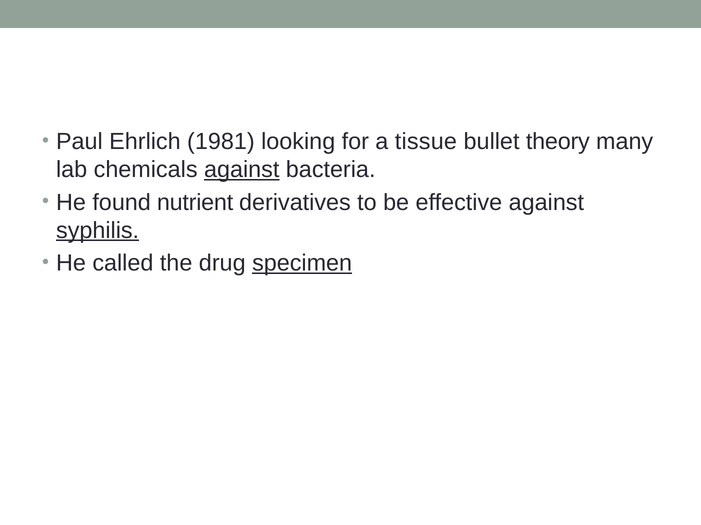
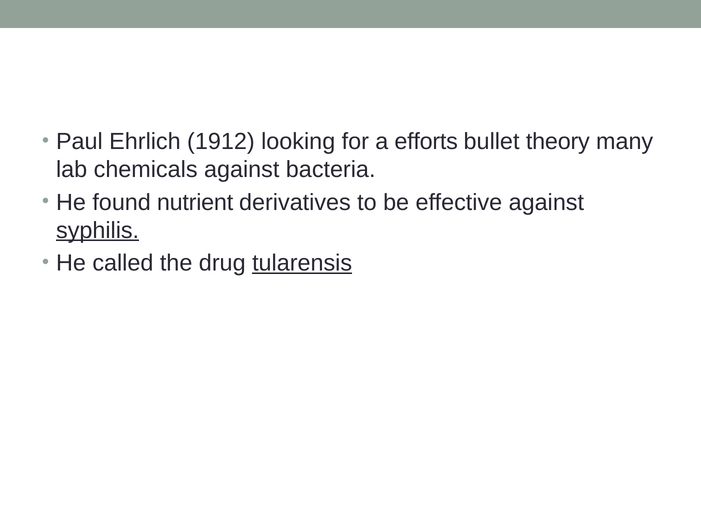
1981: 1981 -> 1912 (221, 142)
tissue: tissue -> efforts (426, 142)
against underline: present -> none (242, 170)
specimen: specimen -> tularensis (302, 263)
